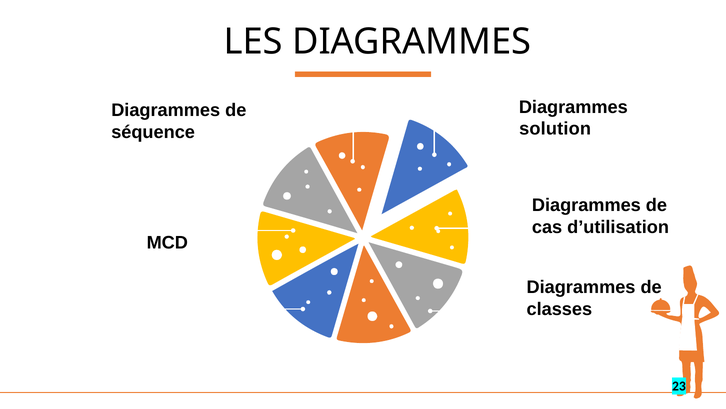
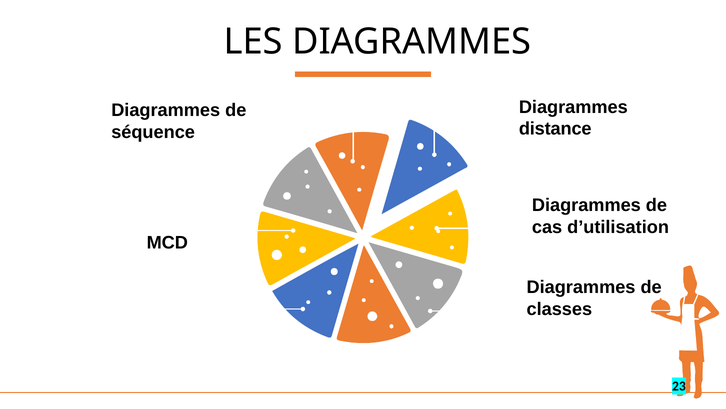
solution: solution -> distance (555, 129)
